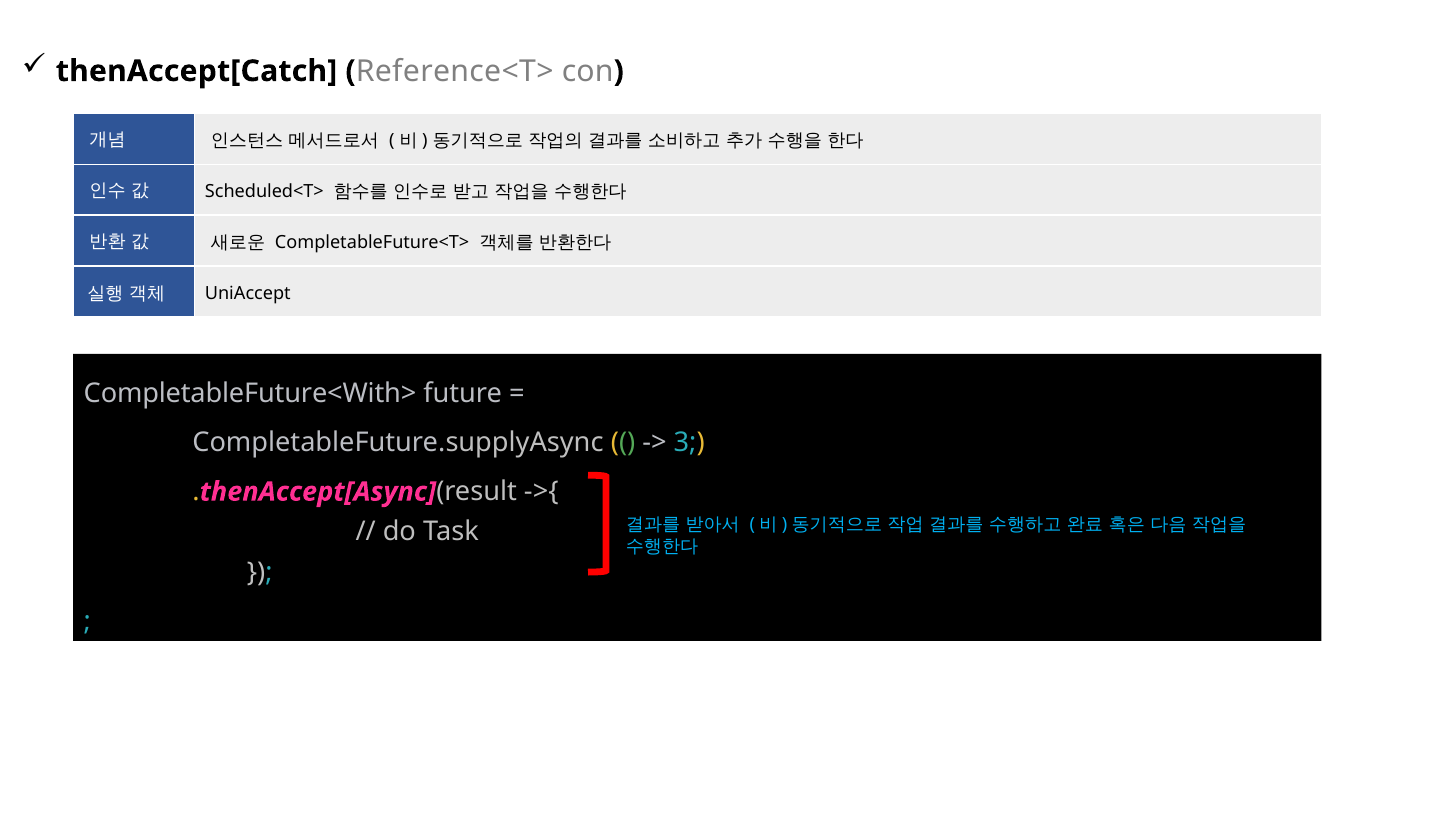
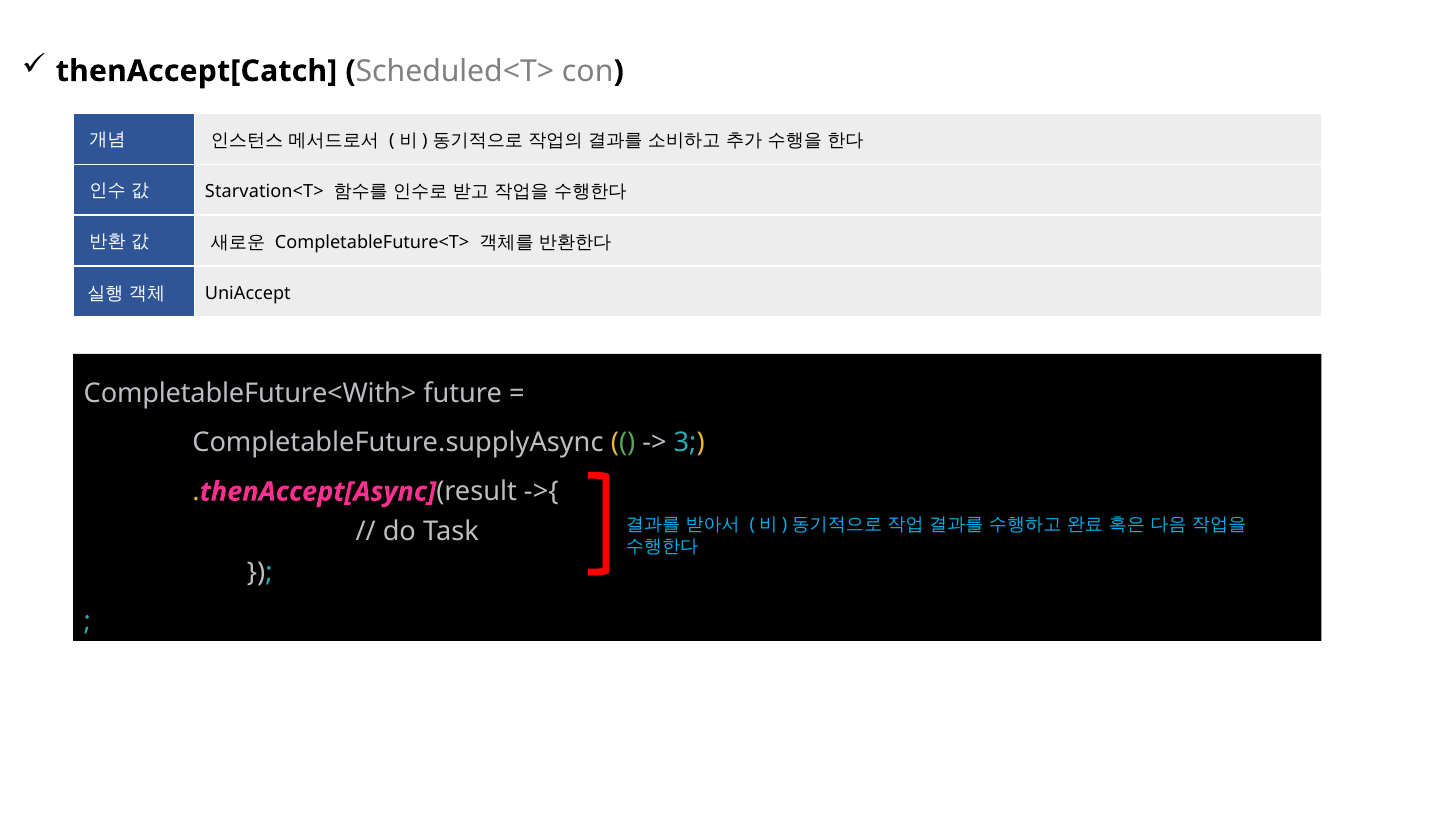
Reference<T>: Reference<T> -> Scheduled<T> (455, 71)
Scheduled<T>: Scheduled<T> -> Starvation<T> (264, 191)
